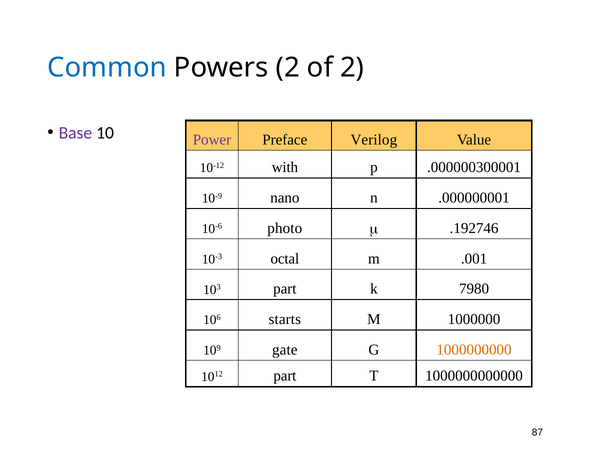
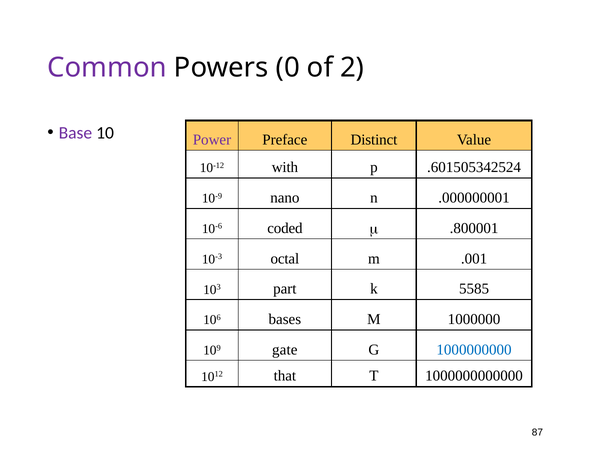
Common colour: blue -> purple (107, 67)
Powers 2: 2 -> 0 (288, 67)
Verilog: Verilog -> Distinct (374, 140)
.000000300001: .000000300001 -> .601505342524 (474, 167)
.192746: .192746 -> .800001 (474, 228)
photo: photo -> coded (285, 228)
7980: 7980 -> 5585 (474, 289)
starts: starts -> bases (285, 319)
1000000000 colour: orange -> blue (474, 349)
1012 part: part -> that (285, 376)
